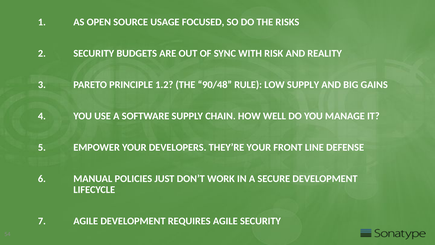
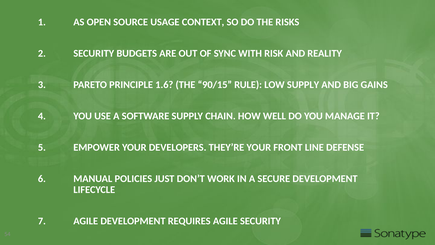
FOCUSED: FOCUSED -> CONTEXT (203, 22)
1.2: 1.2 -> 1.6 (164, 85)
90/48: 90/48 -> 90/15 (215, 85)
